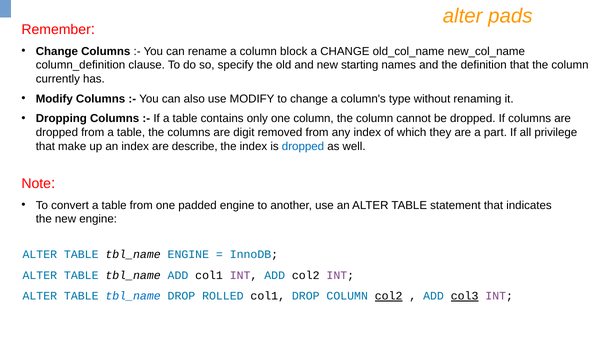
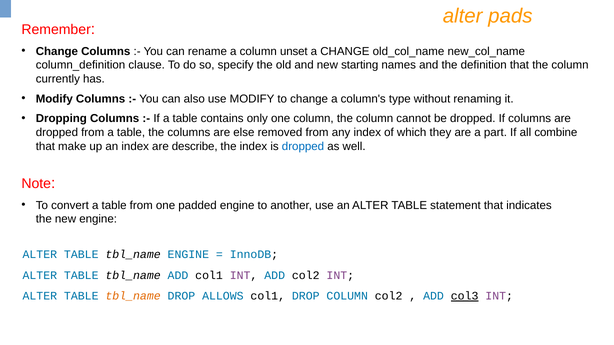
block: block -> unset (294, 51)
digit: digit -> else (244, 133)
privilege: privilege -> combine (556, 133)
tbl_name colour: blue -> orange (133, 296)
ROLLED: ROLLED -> ALLOWS (223, 296)
col2 underline: present -> none (389, 296)
